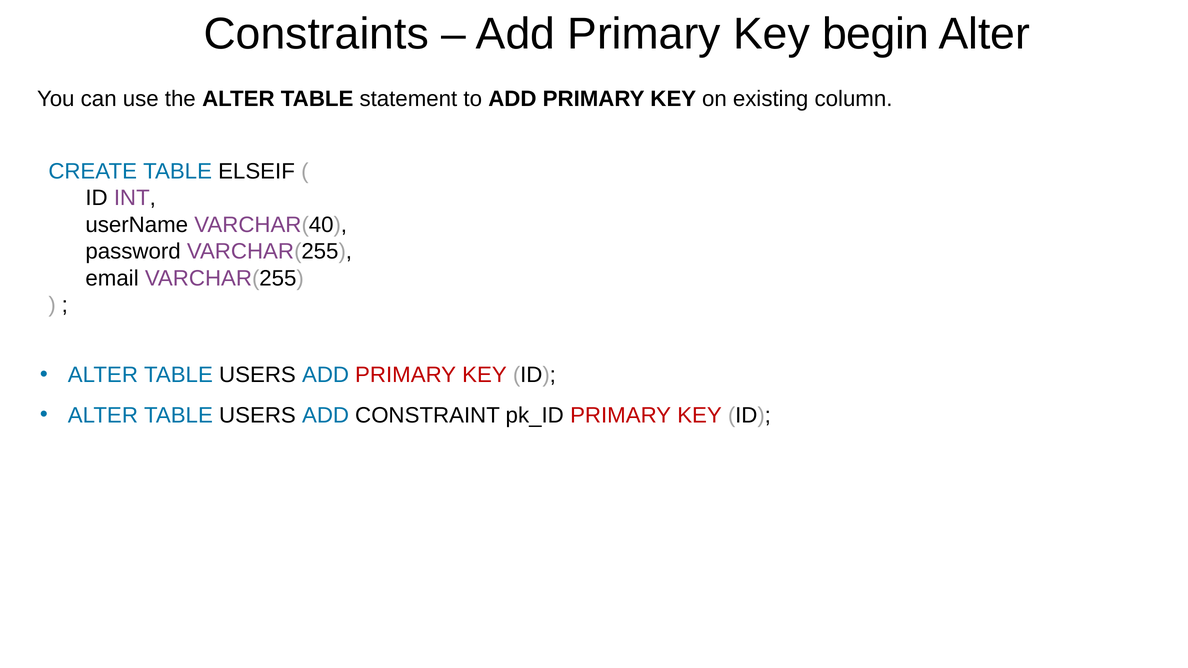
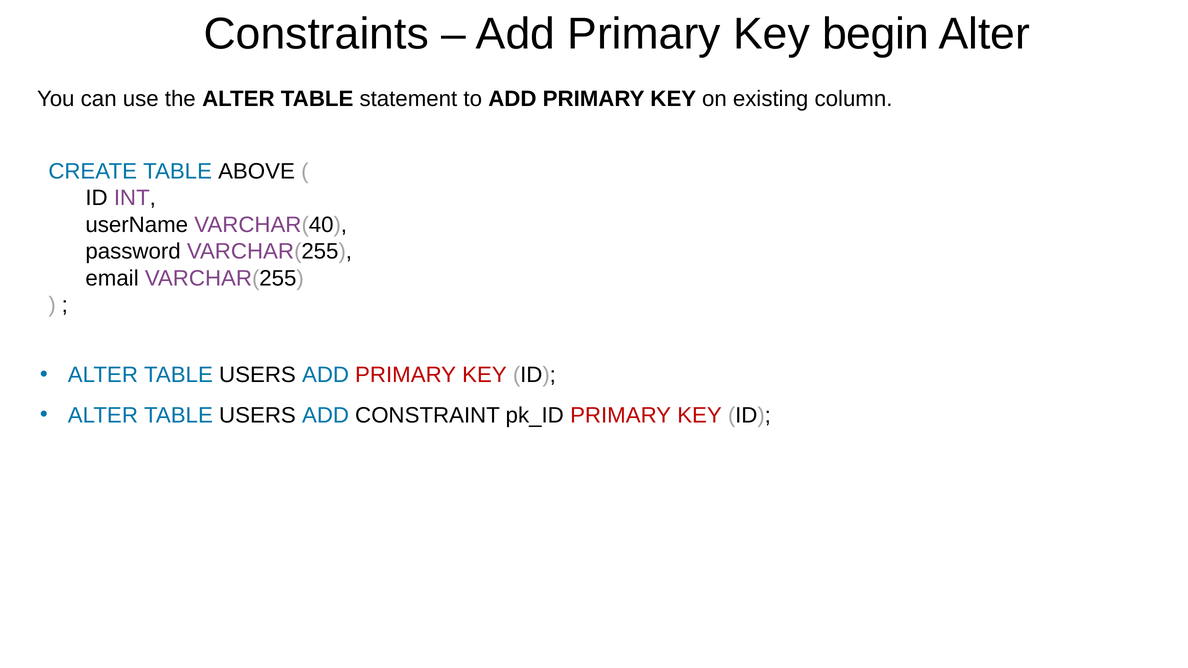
ELSEIF: ELSEIF -> ABOVE (257, 171)
